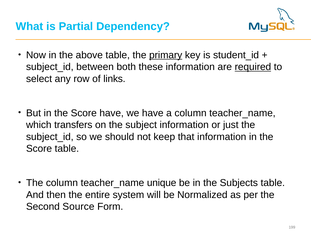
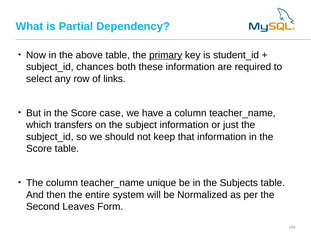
between: between -> chances (95, 67)
required underline: present -> none (253, 67)
Score have: have -> case (112, 113)
Source: Source -> Leaves (79, 207)
